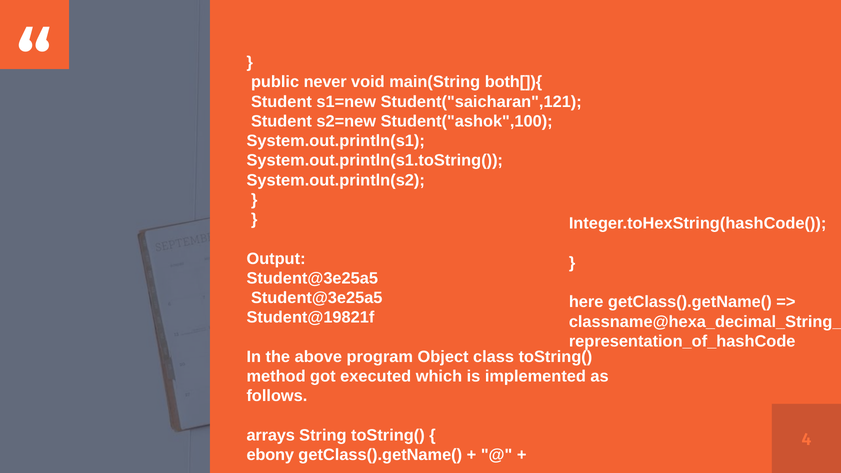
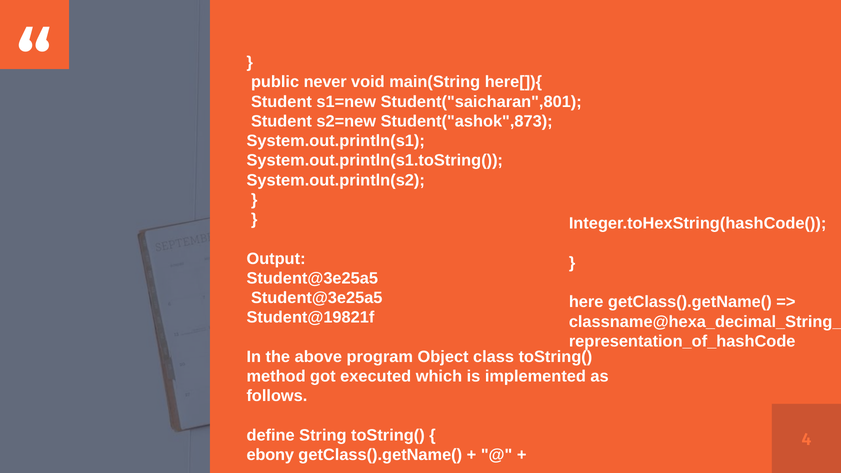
both[]){: both[]){ -> here[]){ (513, 82)
Student("saicharan",121: Student("saicharan",121 -> Student("saicharan",801 (481, 102)
Student("ashok",100: Student("ashok",100 -> Student("ashok",873 (467, 121)
arrays: arrays -> define (271, 435)
